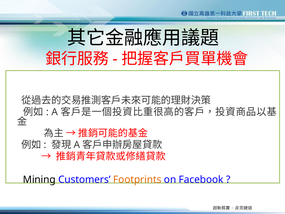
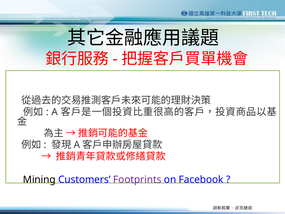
Footprints colour: orange -> purple (137, 179)
